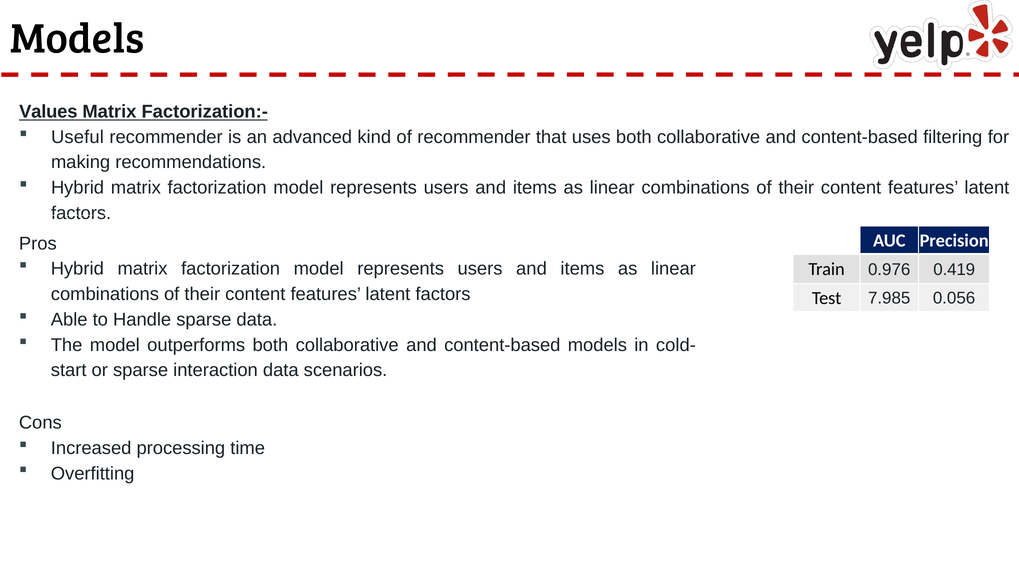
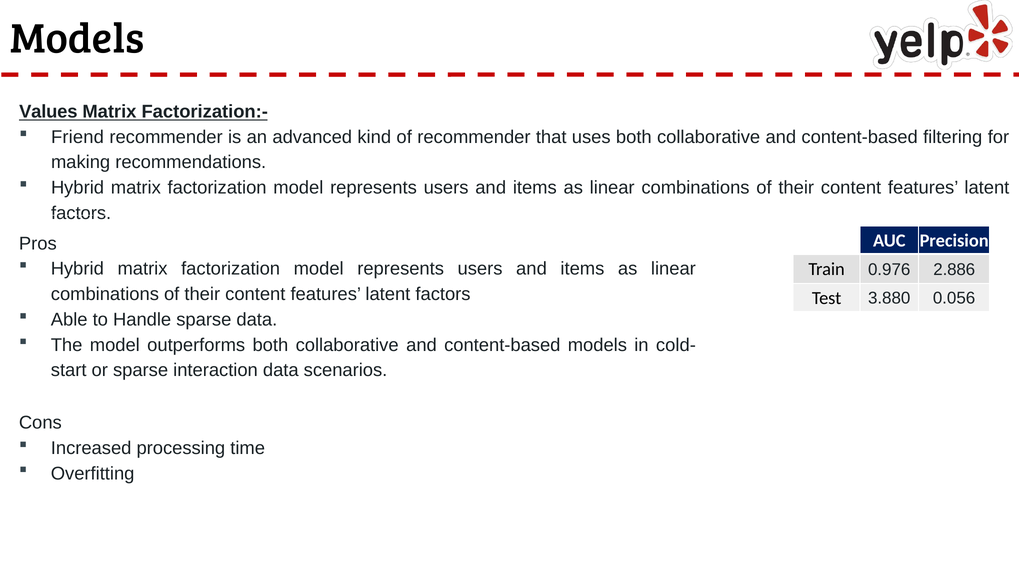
Useful: Useful -> Friend (77, 137)
0.419: 0.419 -> 2.886 (954, 270)
7.985: 7.985 -> 3.880 (889, 298)
